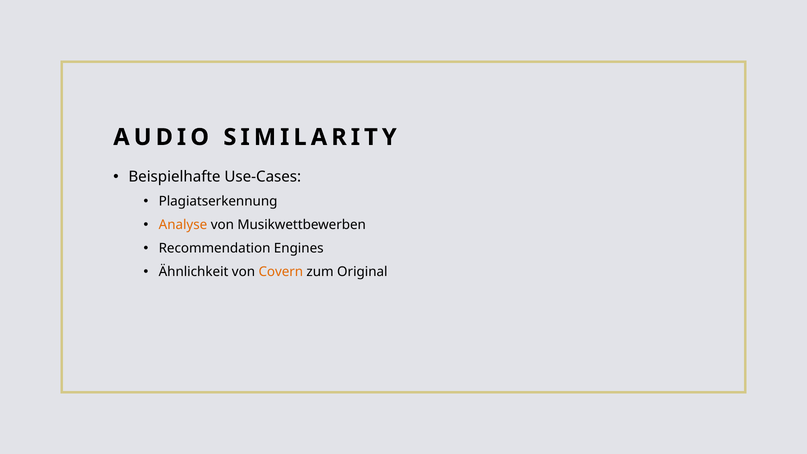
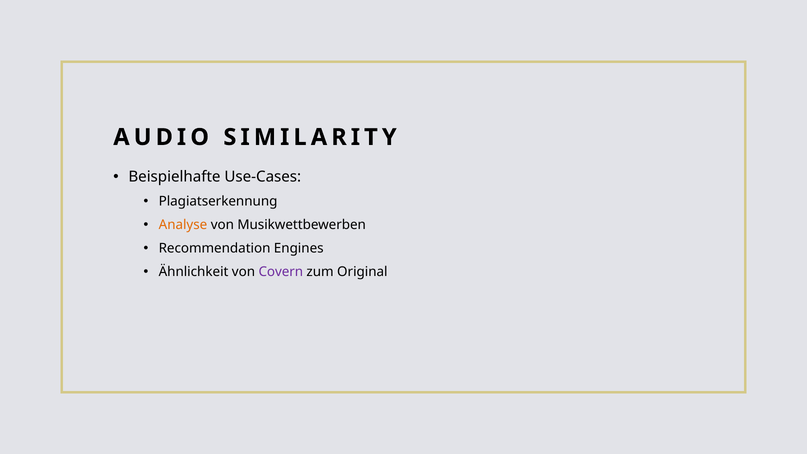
Covern colour: orange -> purple (281, 272)
